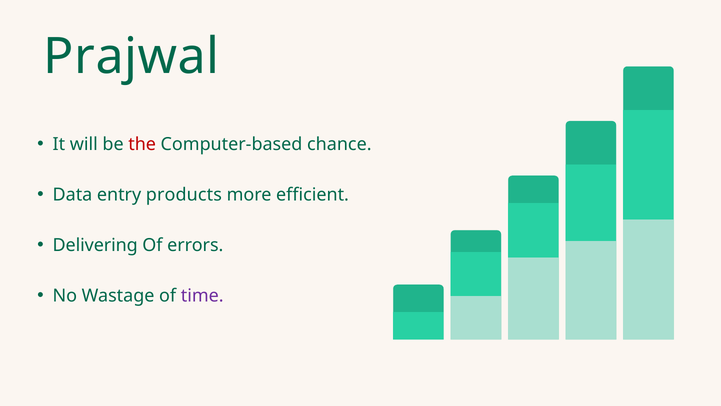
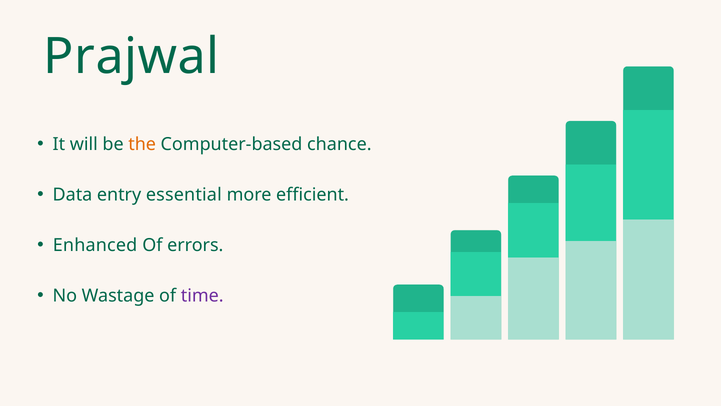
the colour: red -> orange (142, 144)
products: products -> essential (184, 195)
Delivering: Delivering -> Enhanced (95, 245)
